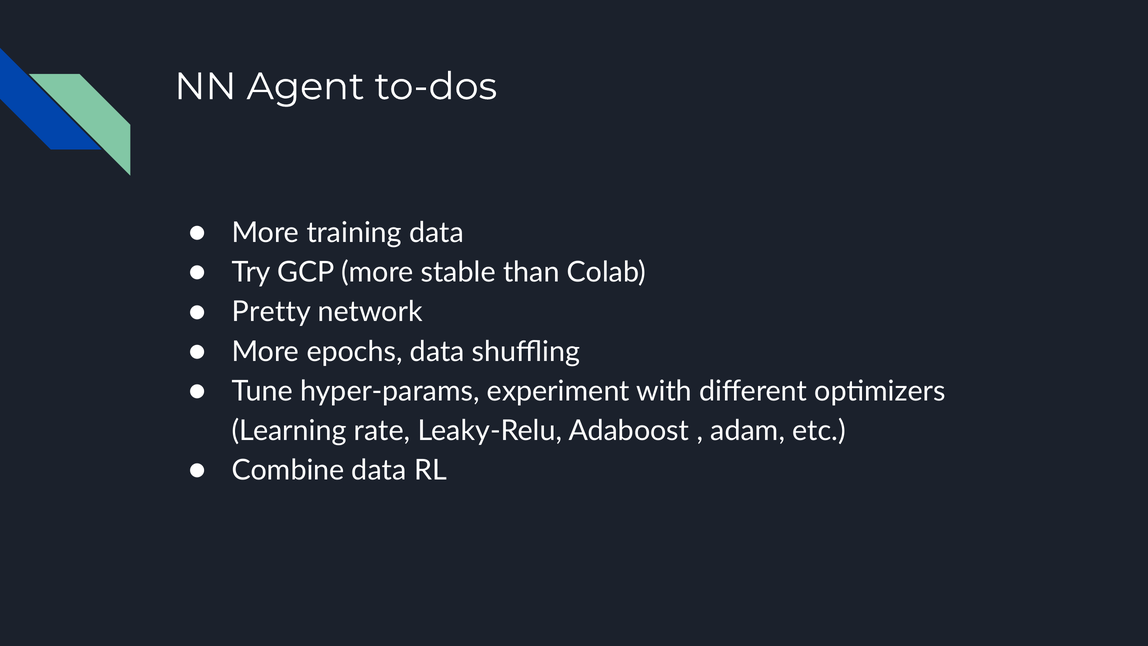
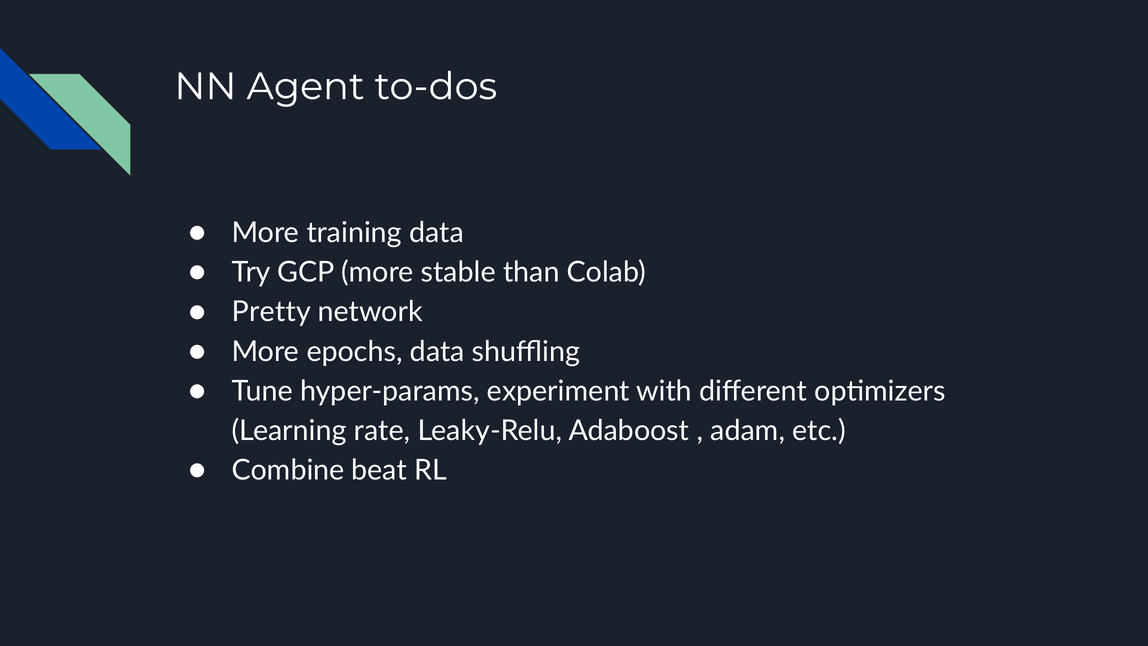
Combine data: data -> beat (379, 470)
